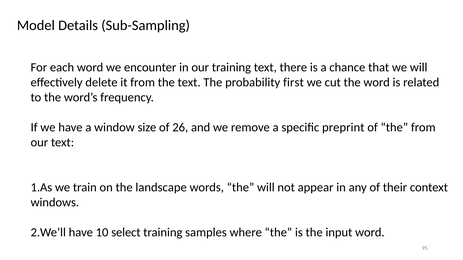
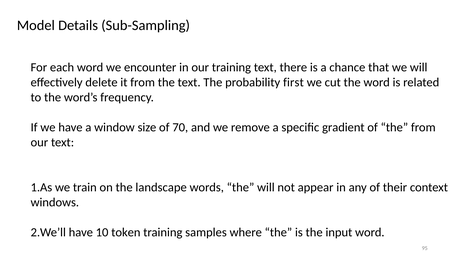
26: 26 -> 70 (180, 127)
preprint: preprint -> gradient (343, 127)
select: select -> token (126, 233)
